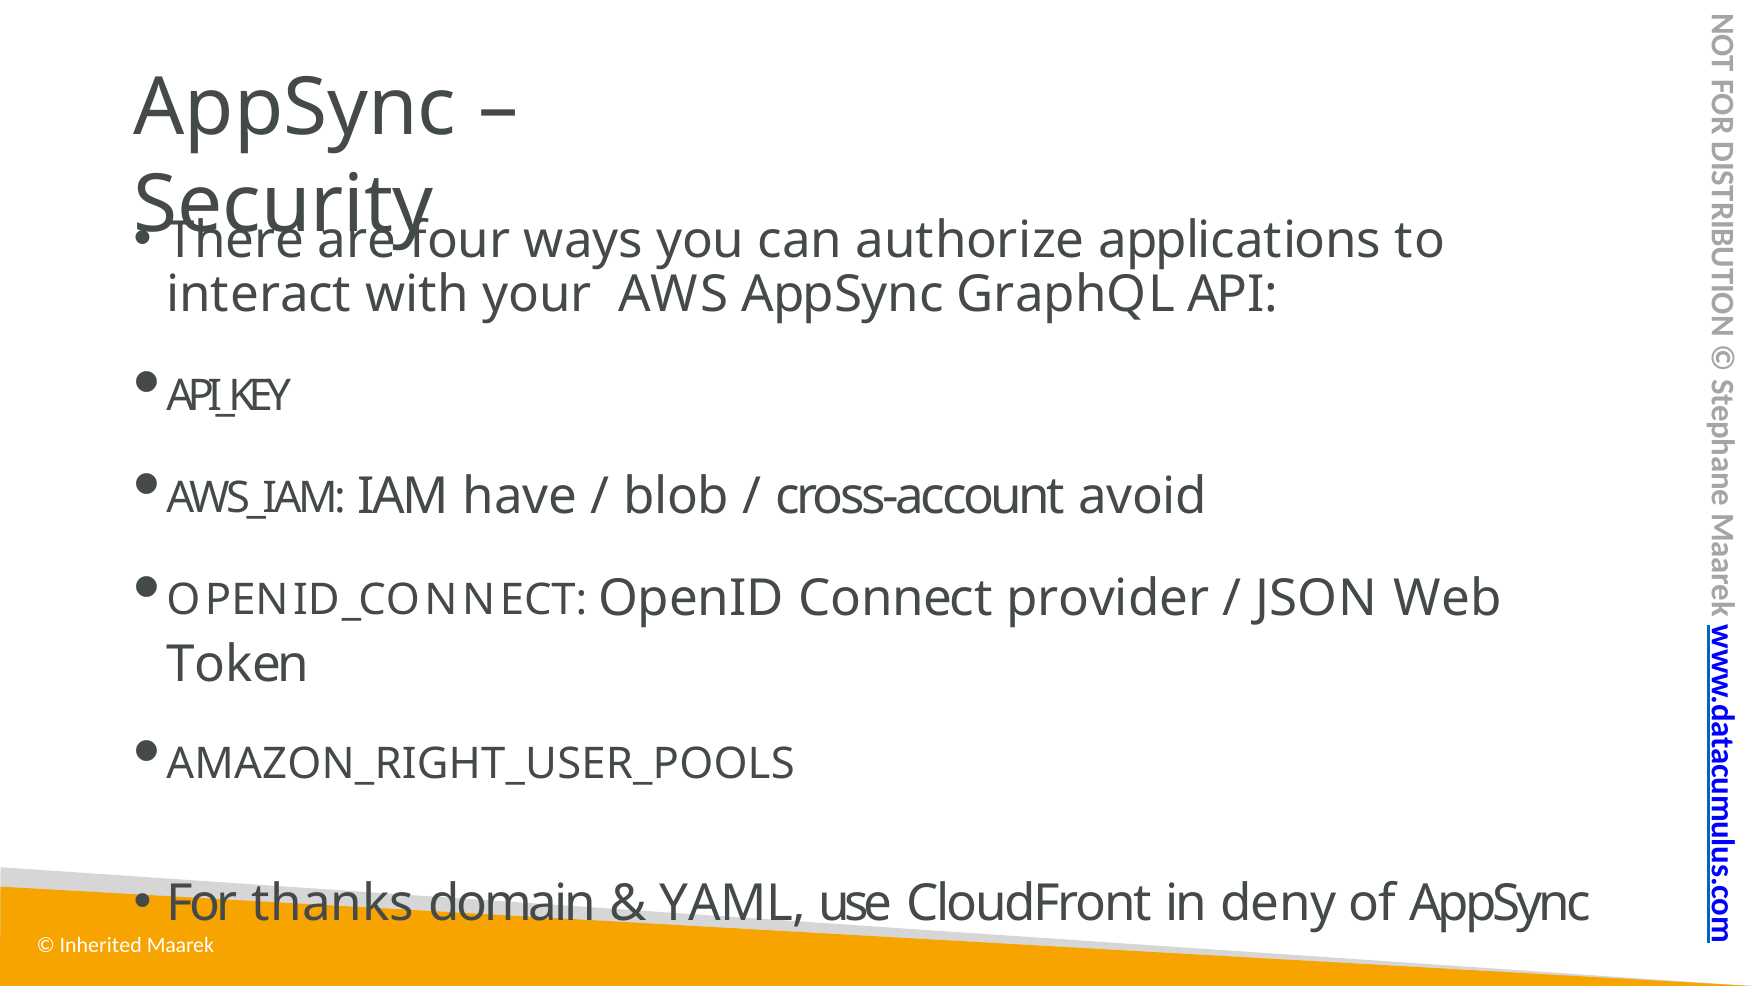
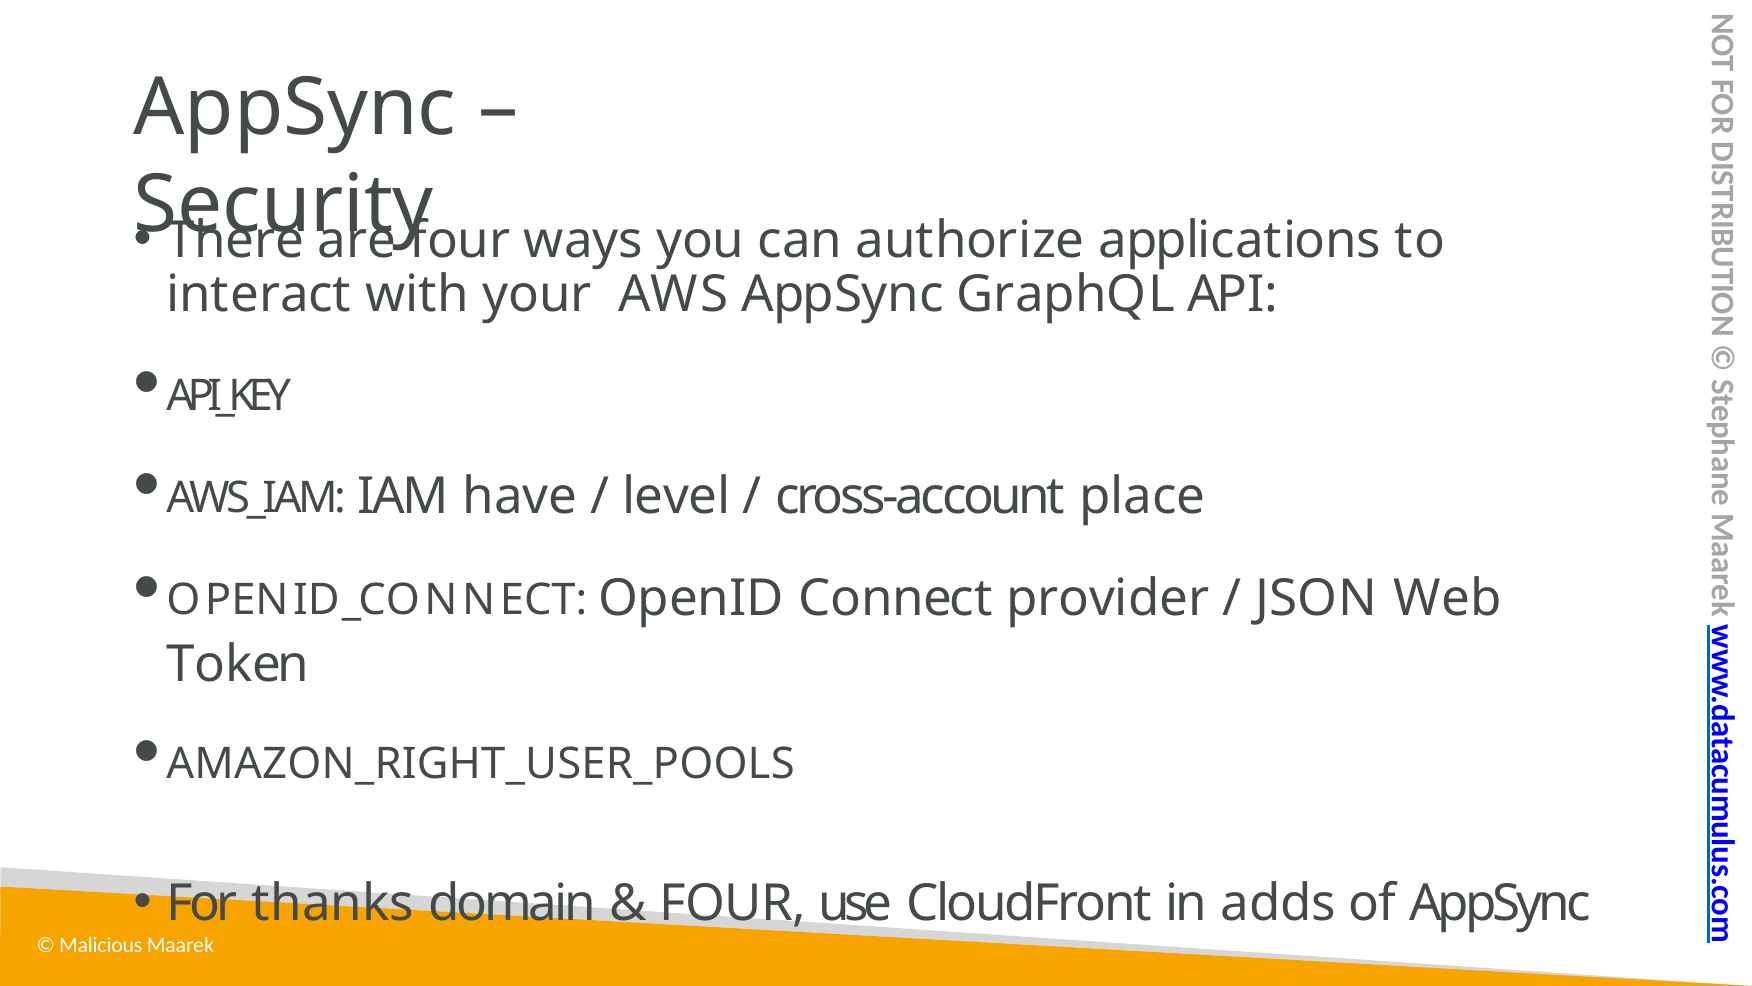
blob: blob -> level (676, 496)
avoid: avoid -> place (1143, 496)
YAML: YAML -> FOUR (733, 903)
deny: deny -> adds (1278, 903)
Inherited: Inherited -> Malicious (101, 945)
